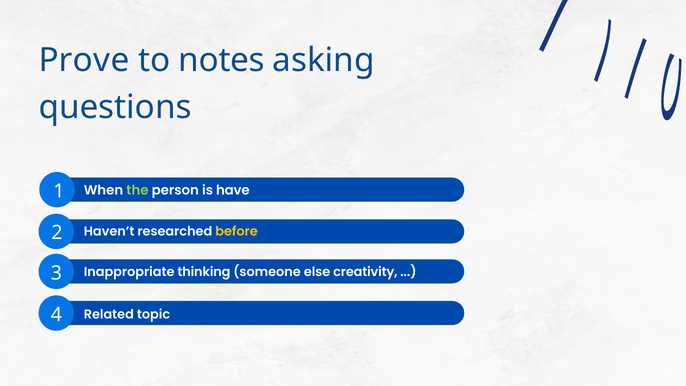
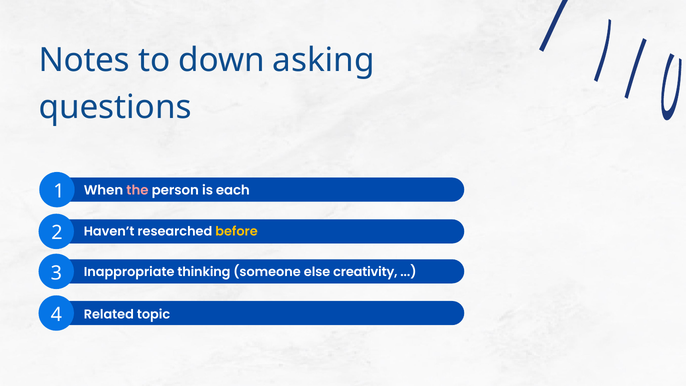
Prove: Prove -> Notes (84, 60)
notes: notes -> down (222, 60)
the colour: light green -> pink (137, 190)
have: have -> each (233, 190)
